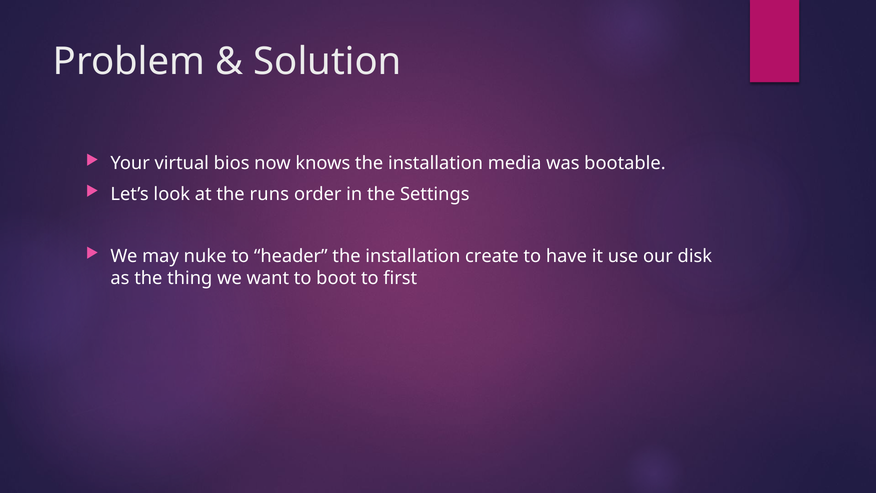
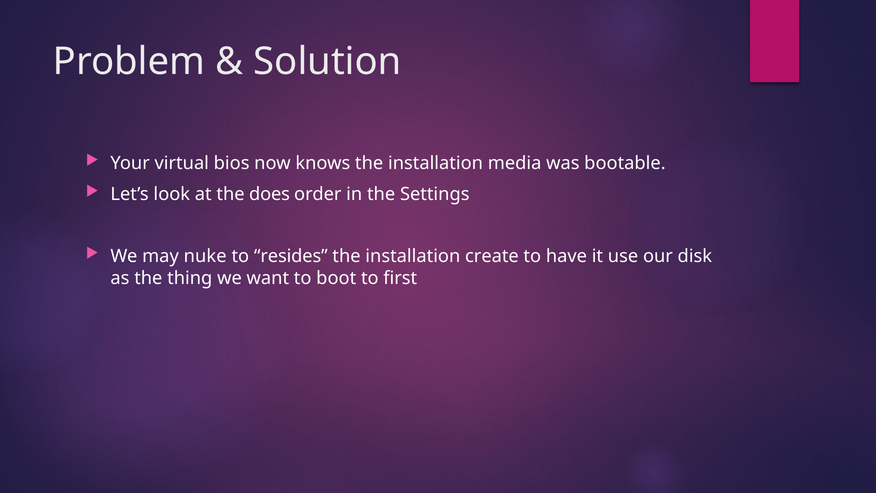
runs: runs -> does (269, 194)
header: header -> resides (291, 256)
